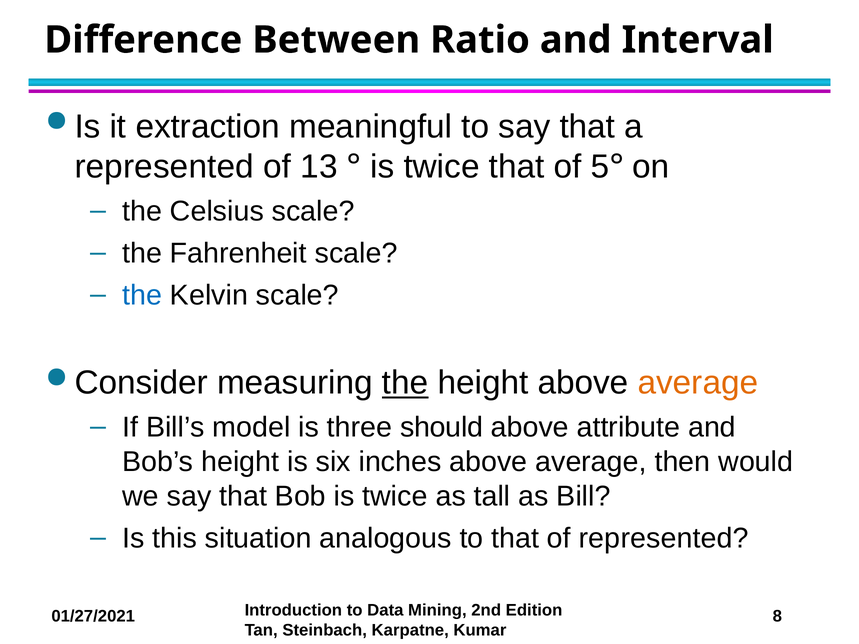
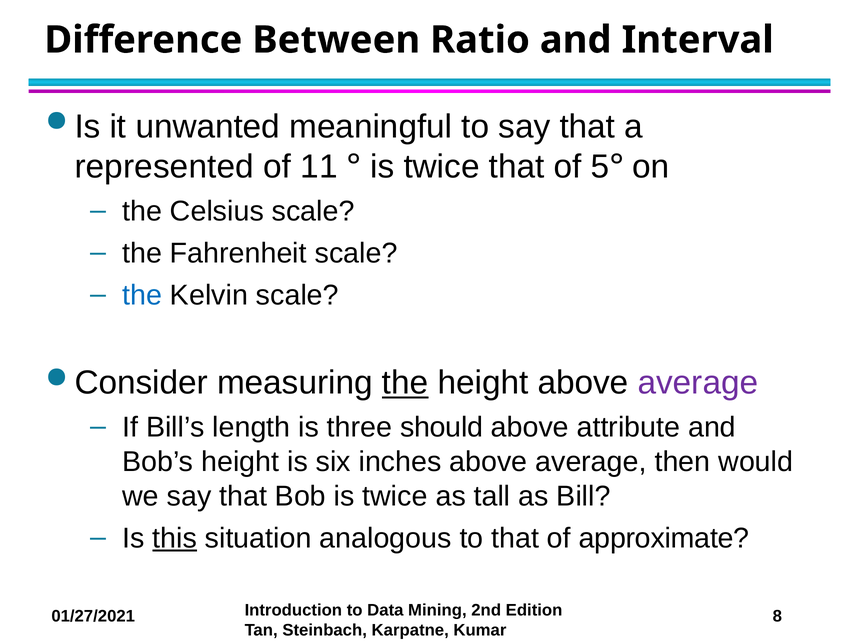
extraction: extraction -> unwanted (208, 127)
13: 13 -> 11 (319, 167)
average colour: orange -> purple (698, 383)
model: model -> length (251, 428)
this underline: none -> present (175, 538)
of represented: represented -> approximate (664, 538)
